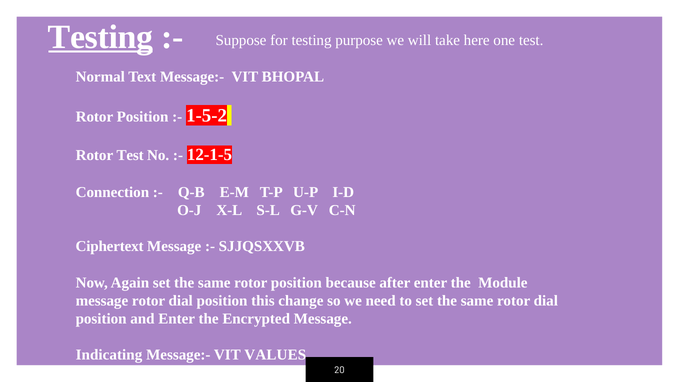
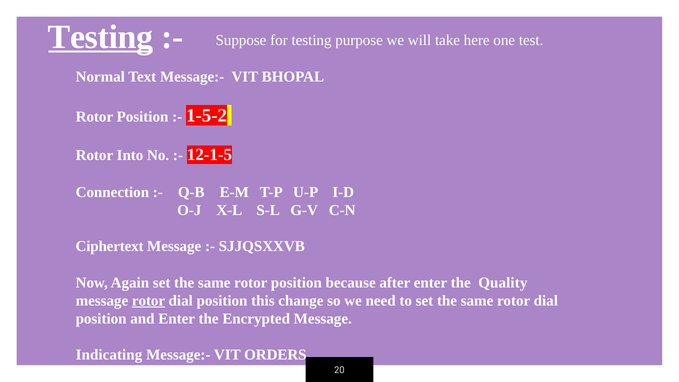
Rotor Test: Test -> Into (130, 155)
Module: Module -> Quality (503, 283)
rotor underline: none -> present (149, 301)
VALUES: VALUES -> ORDERS (275, 355)
